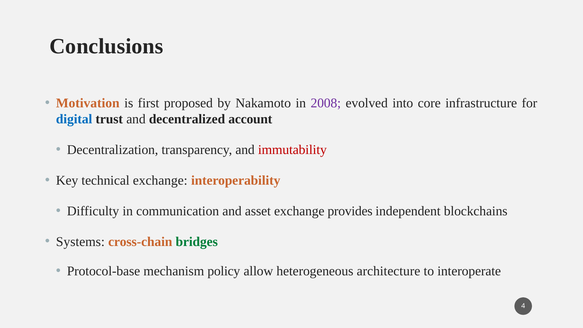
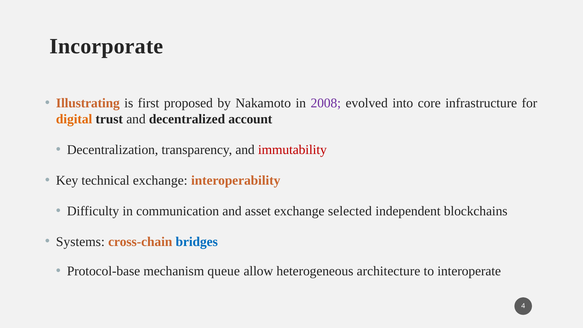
Conclusions: Conclusions -> Incorporate (106, 46)
Motivation: Motivation -> Illustrating (88, 103)
digital colour: blue -> orange (74, 119)
provides: provides -> selected (350, 211)
bridges colour: green -> blue (197, 242)
policy: policy -> queue (224, 271)
